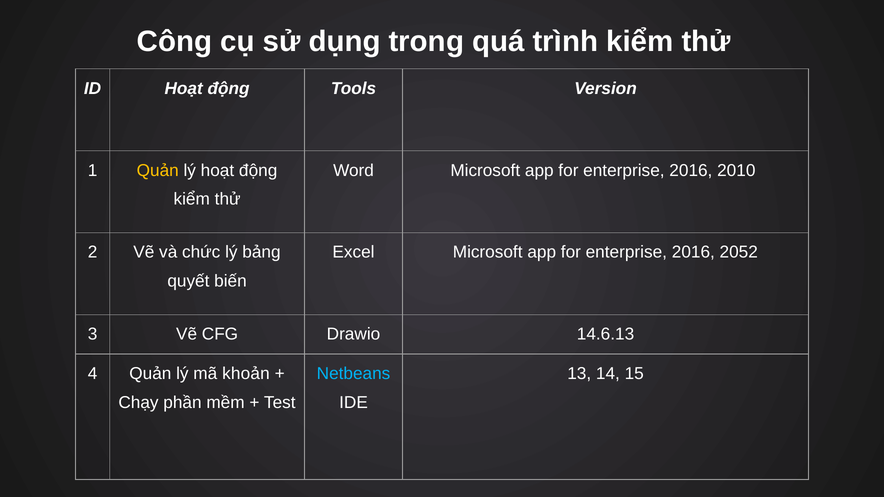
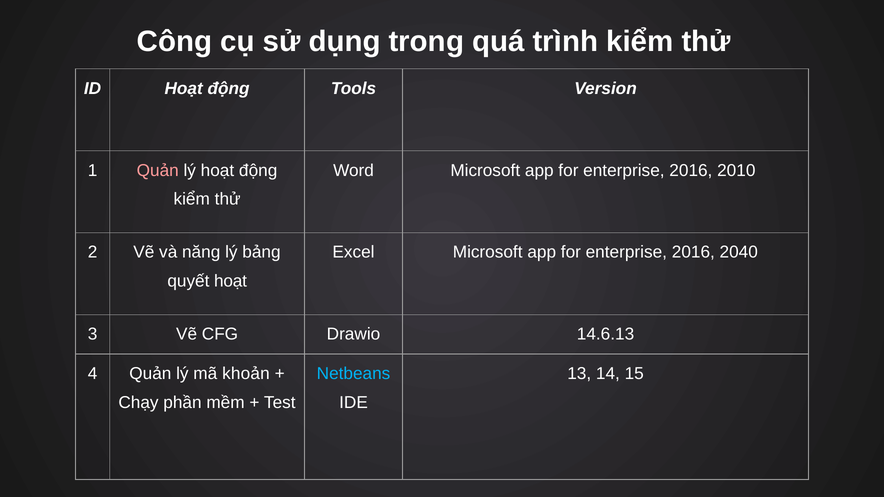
Quản colour: yellow -> pink (158, 170)
chức: chức -> năng (201, 252)
2052: 2052 -> 2040 (739, 252)
quyết biến: biến -> hoạt (231, 281)
